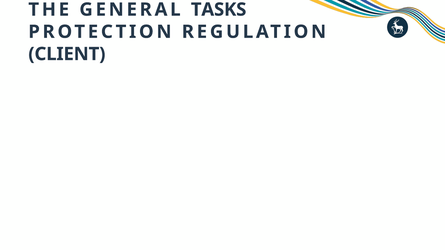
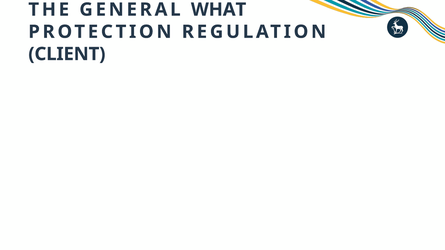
TASKS: TASKS -> WHAT (219, 10)
